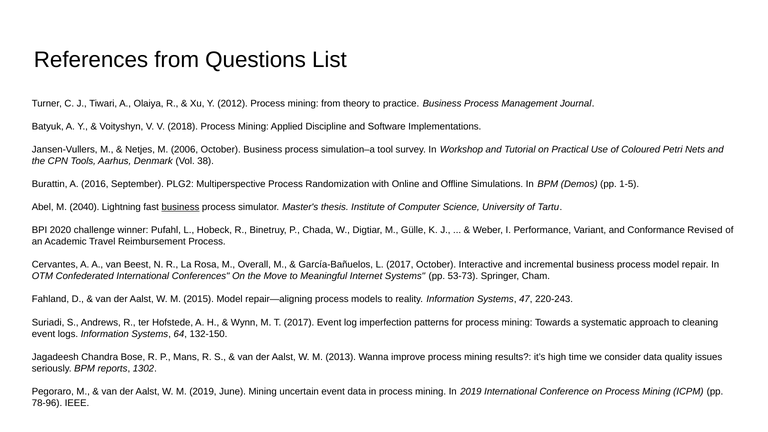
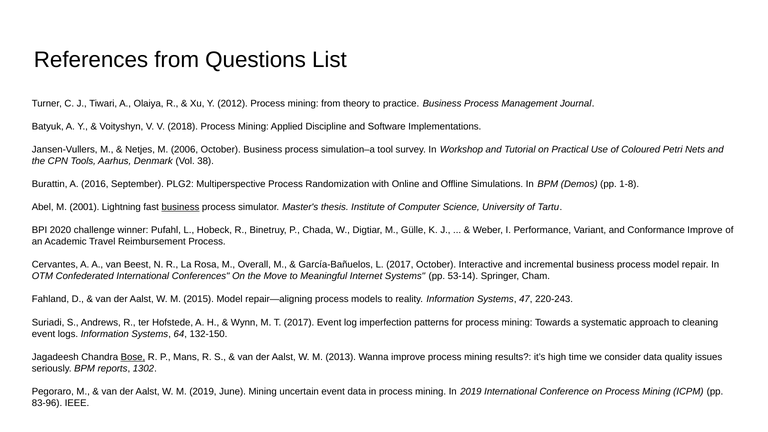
1-5: 1-5 -> 1-8 (629, 184)
2040: 2040 -> 2001 (84, 207)
Conformance Revised: Revised -> Improve (705, 230)
53-73: 53-73 -> 53-14 (463, 276)
Bose underline: none -> present (133, 357)
78-96: 78-96 -> 83-96 (47, 403)
